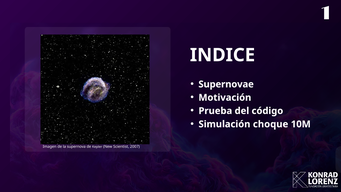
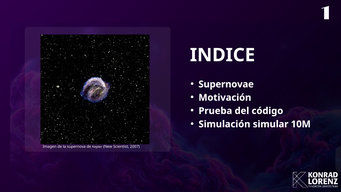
choque: choque -> simular (271, 124)
